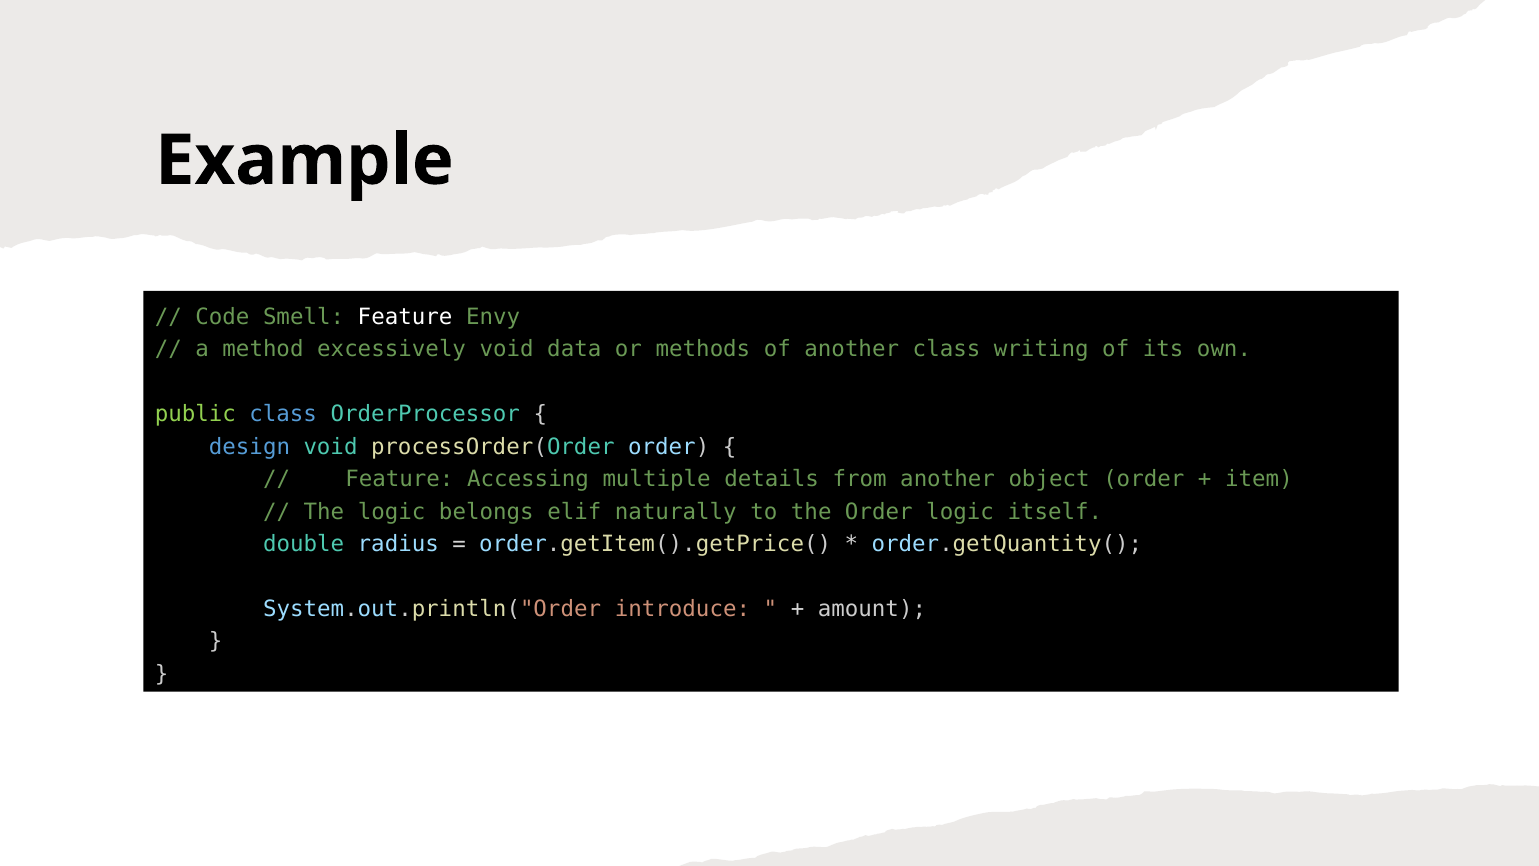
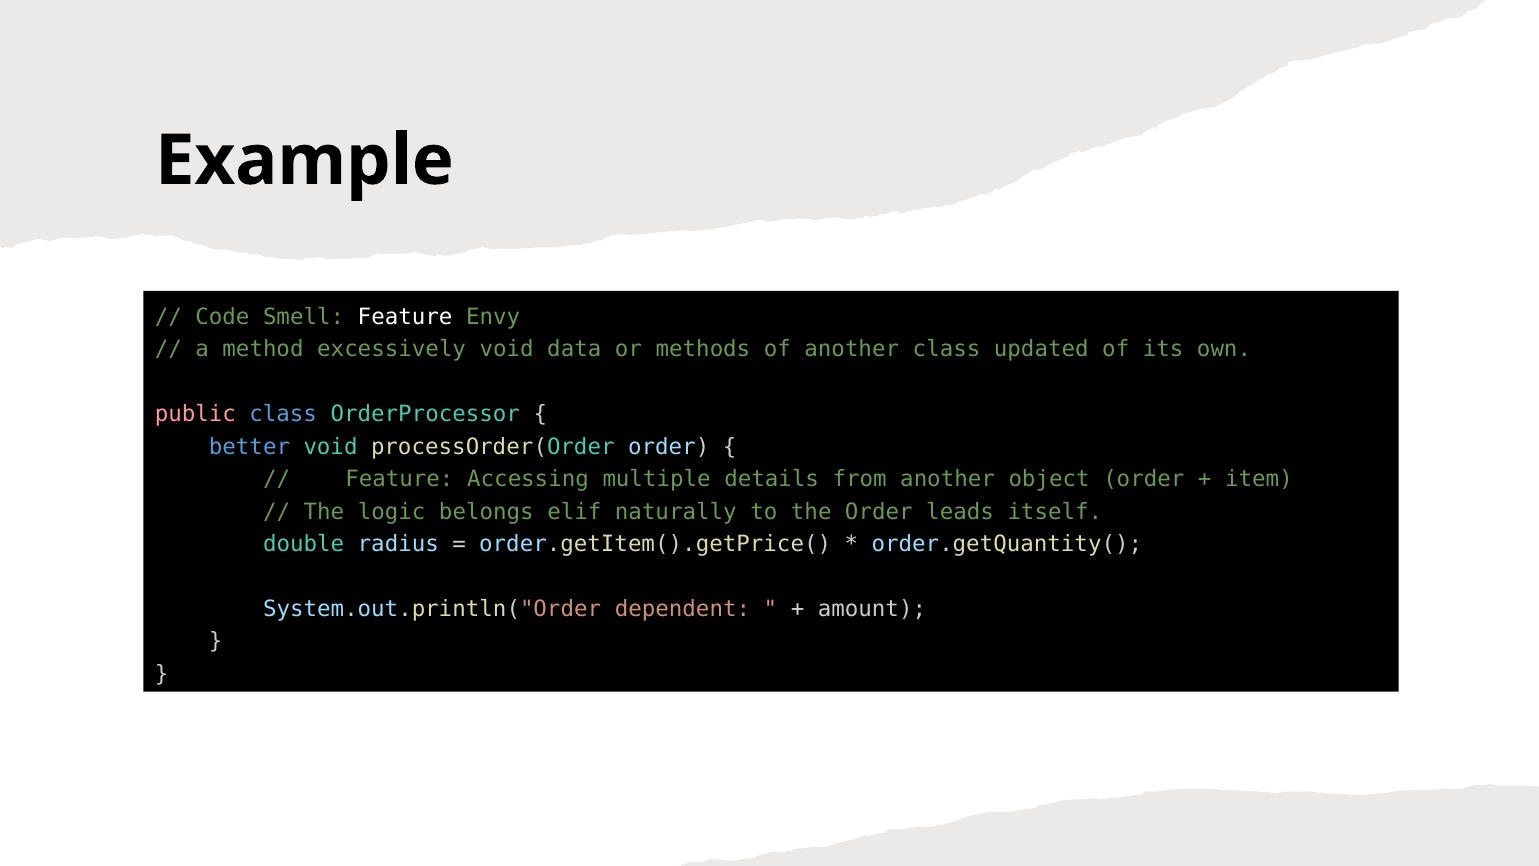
writing: writing -> updated (1041, 349)
public colour: light green -> pink (195, 414)
design: design -> better (249, 447)
Order logic: logic -> leads (960, 512)
introduce: introduce -> dependent (682, 609)
